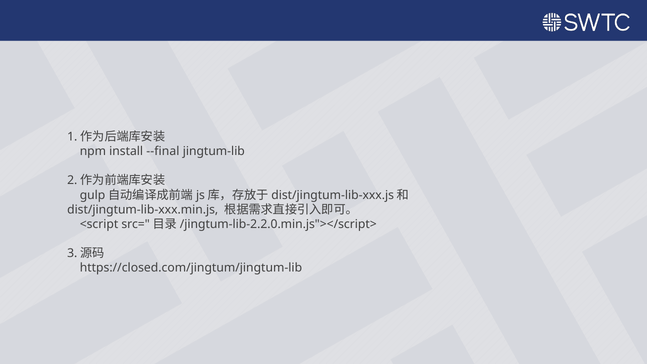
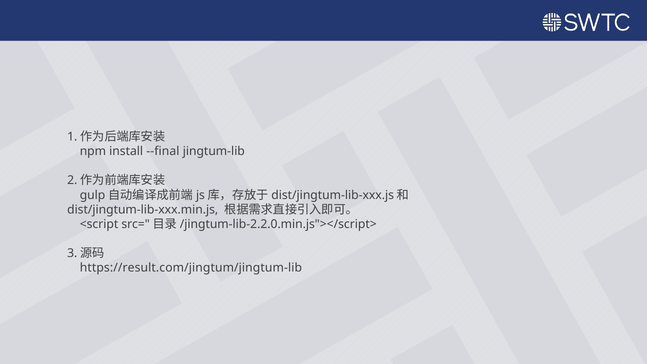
https://closed.com/jingtum/jingtum-lib: https://closed.com/jingtum/jingtum-lib -> https://result.com/jingtum/jingtum-lib (191, 268)
